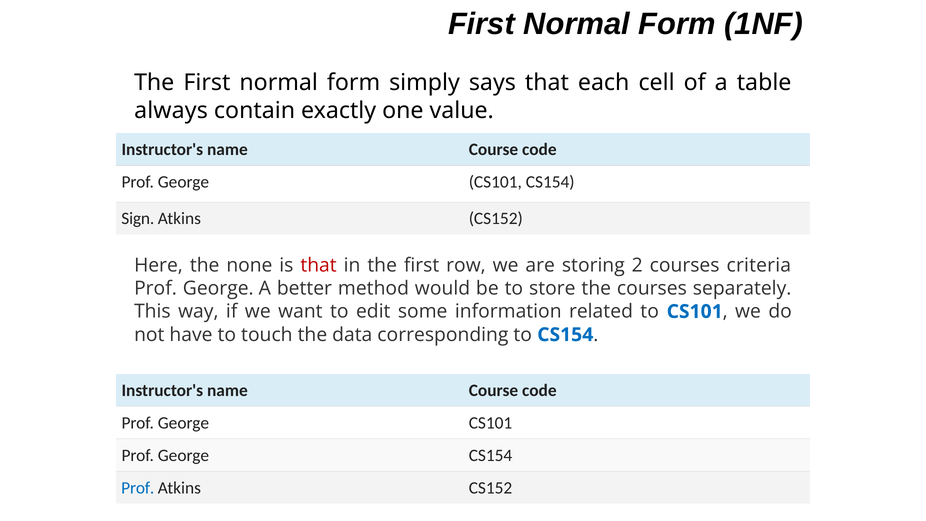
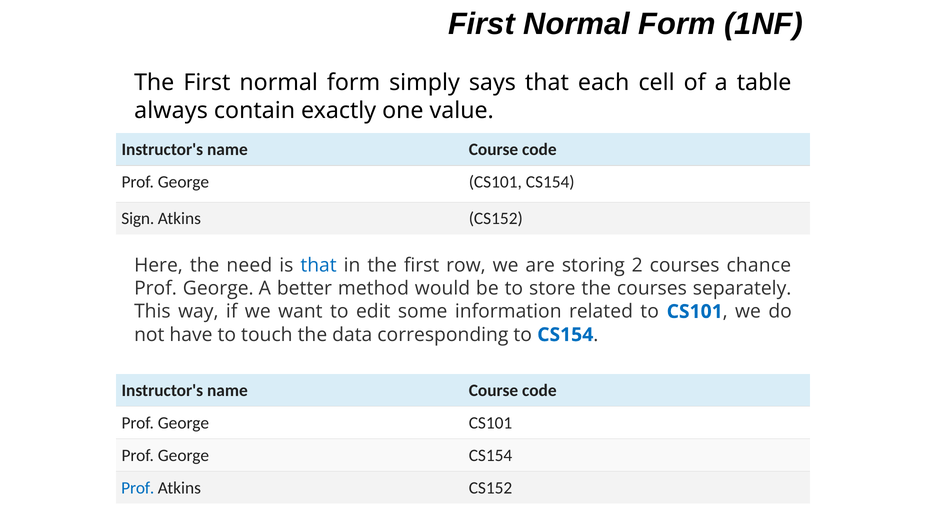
none: none -> need (249, 265)
that colour: red -> blue (319, 265)
criteria: criteria -> chance (759, 265)
